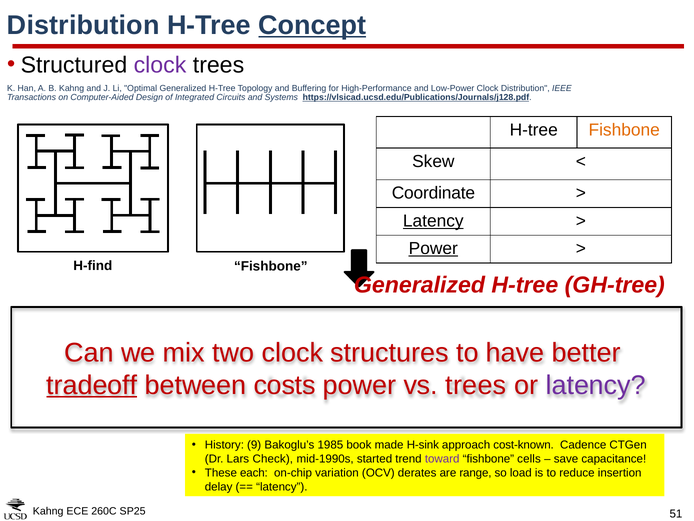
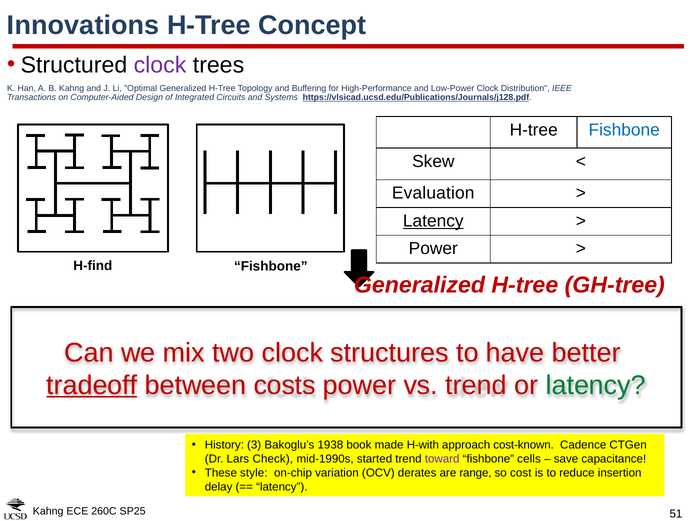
Distribution: Distribution -> Innovations (83, 25)
Concept underline: present -> none (312, 25)
Fishbone colour: orange -> blue (624, 130)
Coordinate: Coordinate -> Evaluation (433, 193)
Power underline: present -> none (433, 248)
vs trees: trees -> trend (476, 385)
latency colour: purple -> green (596, 385)
9: 9 -> 3 (254, 445)
1985: 1985 -> 1938 (330, 445)
H-sink: H-sink -> H-with (423, 445)
each: each -> style (254, 472)
load: load -> cost (521, 472)
